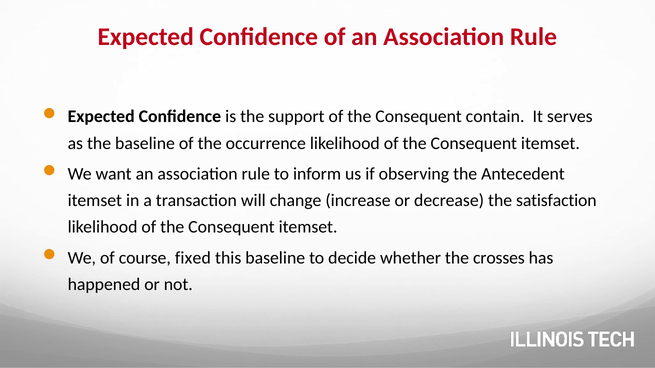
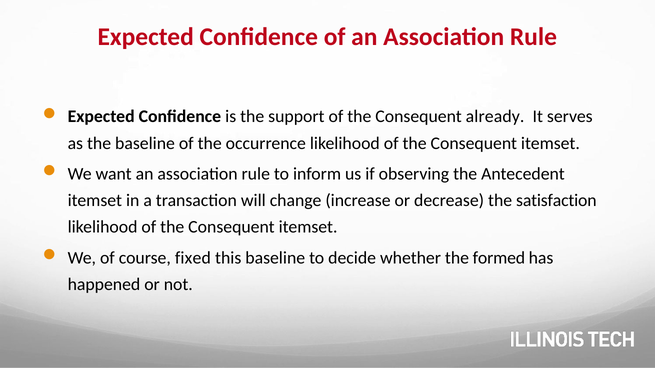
contain: contain -> already (495, 117)
crosses: crosses -> formed (499, 258)
